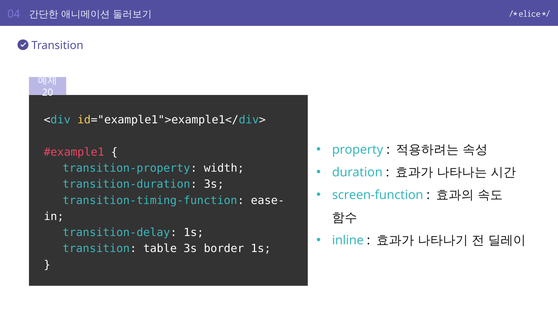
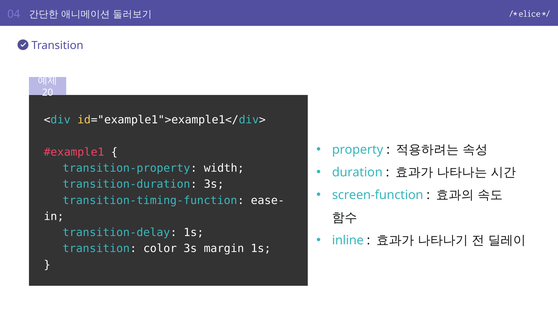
table: table -> color (160, 248)
border: border -> margin (224, 248)
